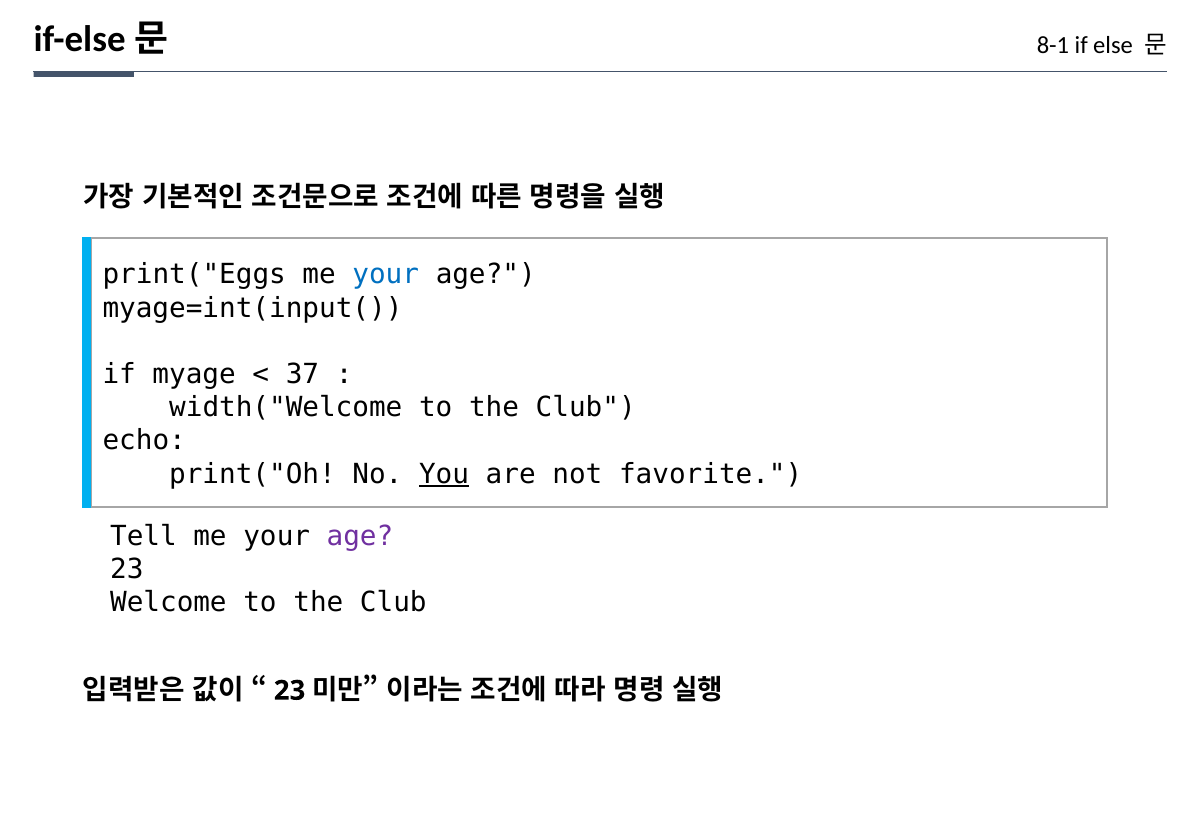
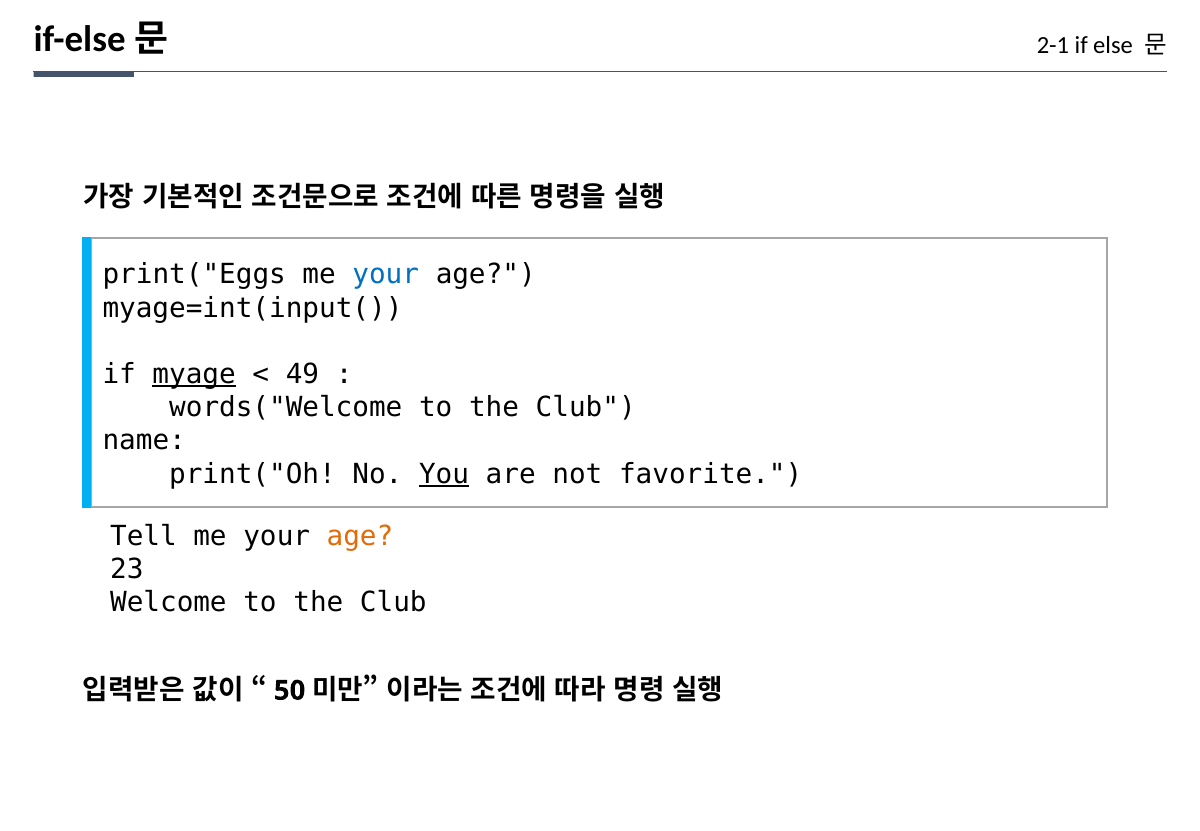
8-1: 8-1 -> 2-1 (1053, 45)
myage underline: none -> present (194, 374)
37: 37 -> 49 (302, 374)
width("Welcome: width("Welcome -> words("Welcome (286, 407)
echo: echo -> name (144, 441)
age colour: purple -> orange (360, 536)
23: 23 -> 50 (290, 690)
